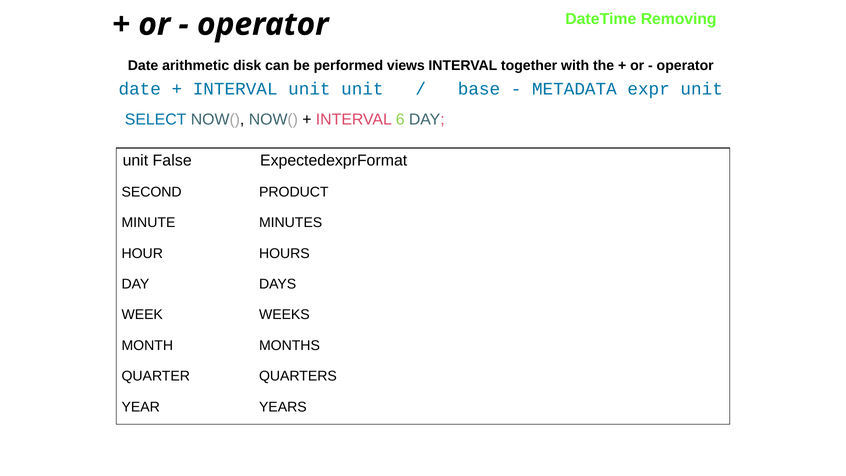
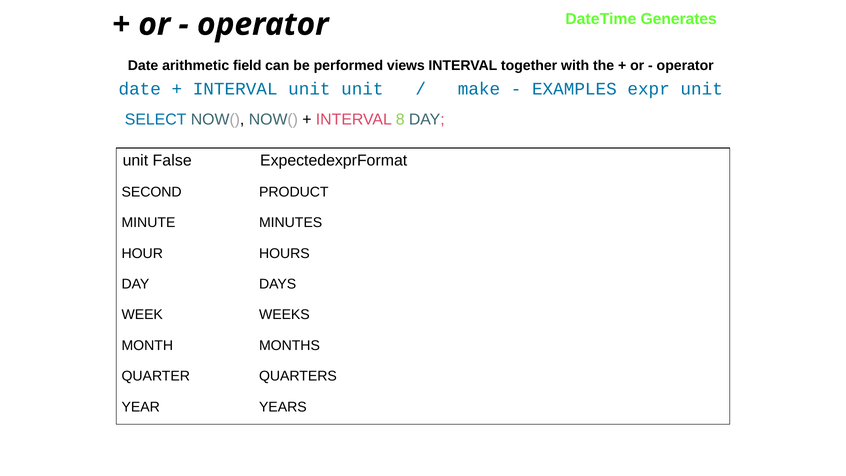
Removing: Removing -> Generates (679, 19)
disk: disk -> field (247, 65)
base: base -> make (479, 89)
METADATA: METADATA -> EXAMPLES (574, 89)
6: 6 -> 8 (400, 119)
